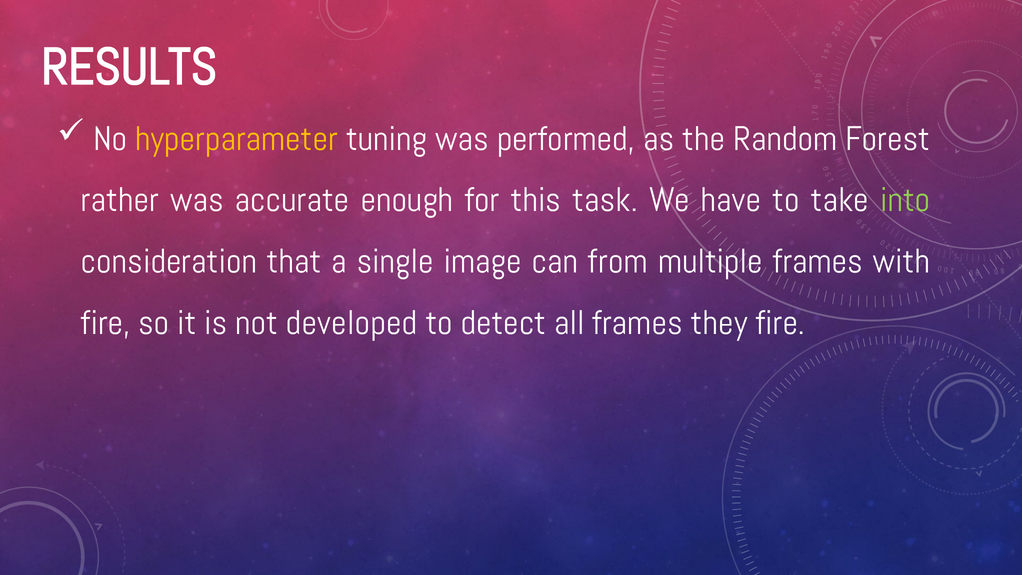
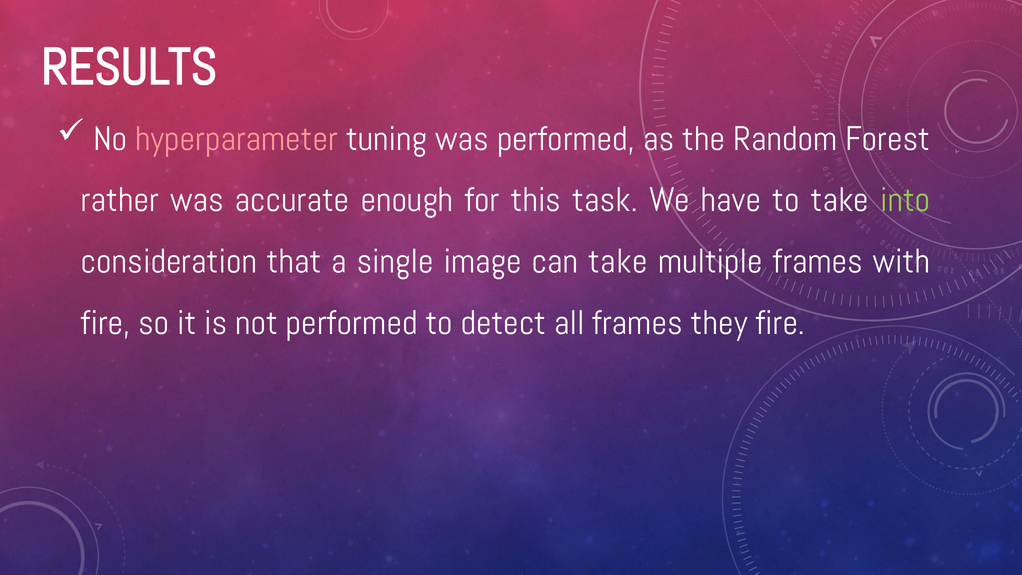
hyperparameter colour: yellow -> pink (237, 139)
can from: from -> take (618, 261)
not developed: developed -> performed (352, 323)
